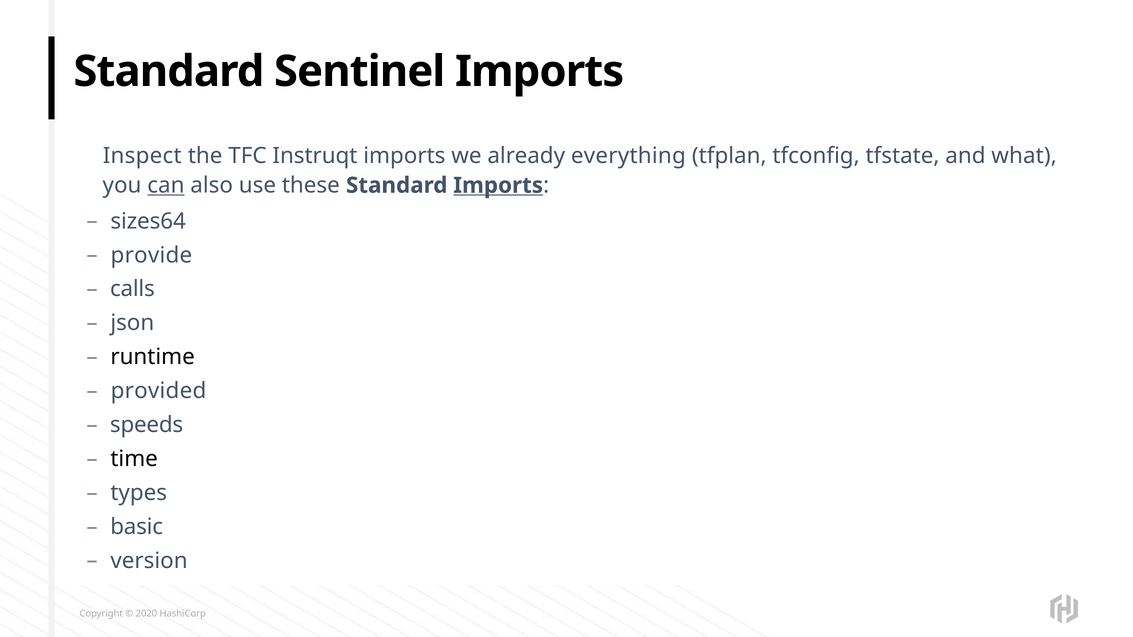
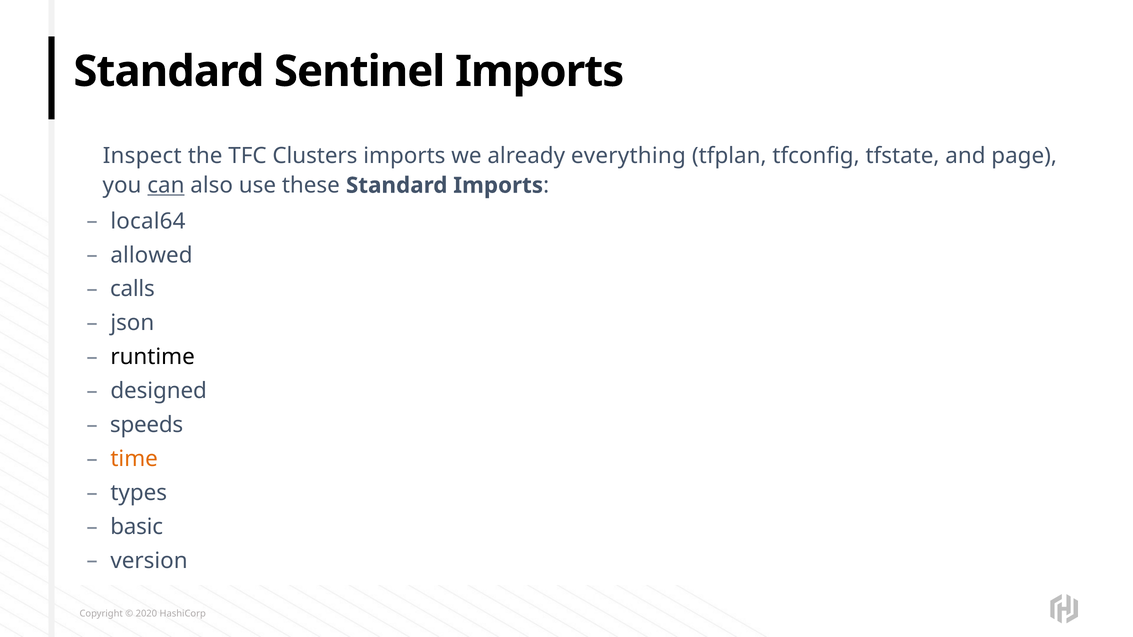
Instruqt: Instruqt -> Clusters (315, 156)
what: what -> page (1024, 156)
Imports underline: present -> none (498, 185)
sizes64: sizes64 -> local64 (148, 221)
provide: provide -> allowed (151, 255)
provided: provided -> designed (159, 391)
time colour: black -> orange (134, 459)
